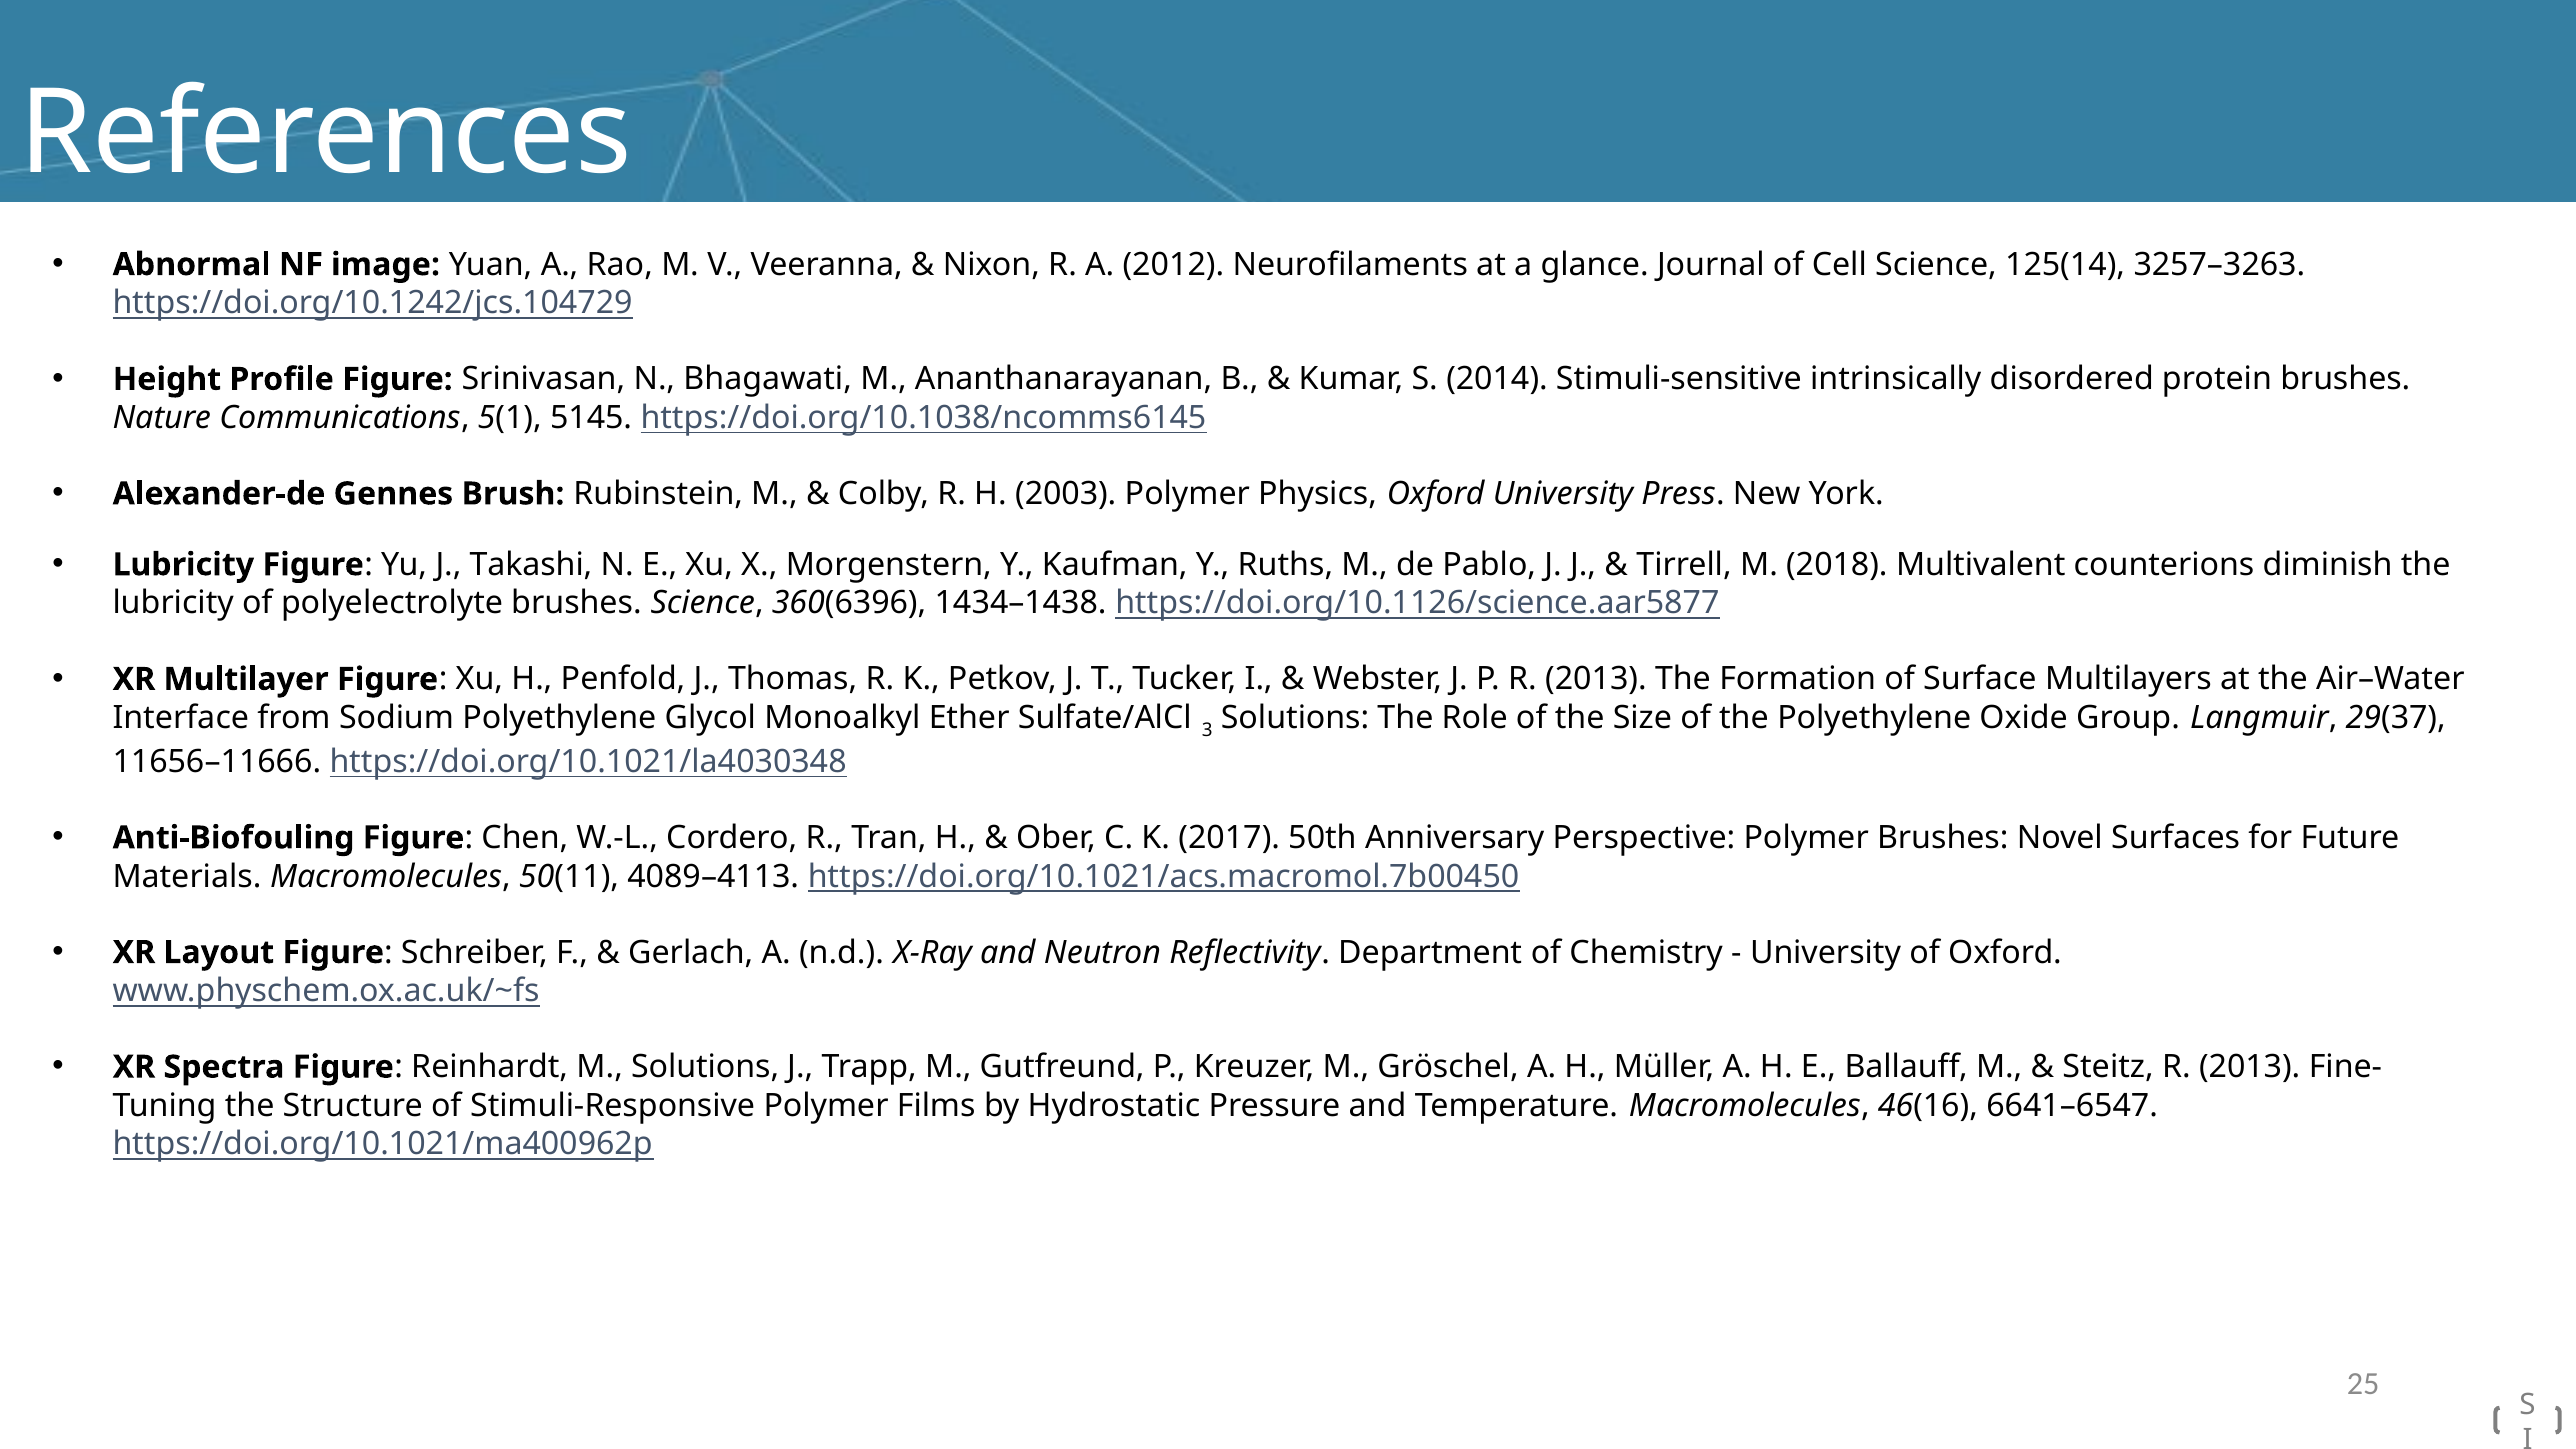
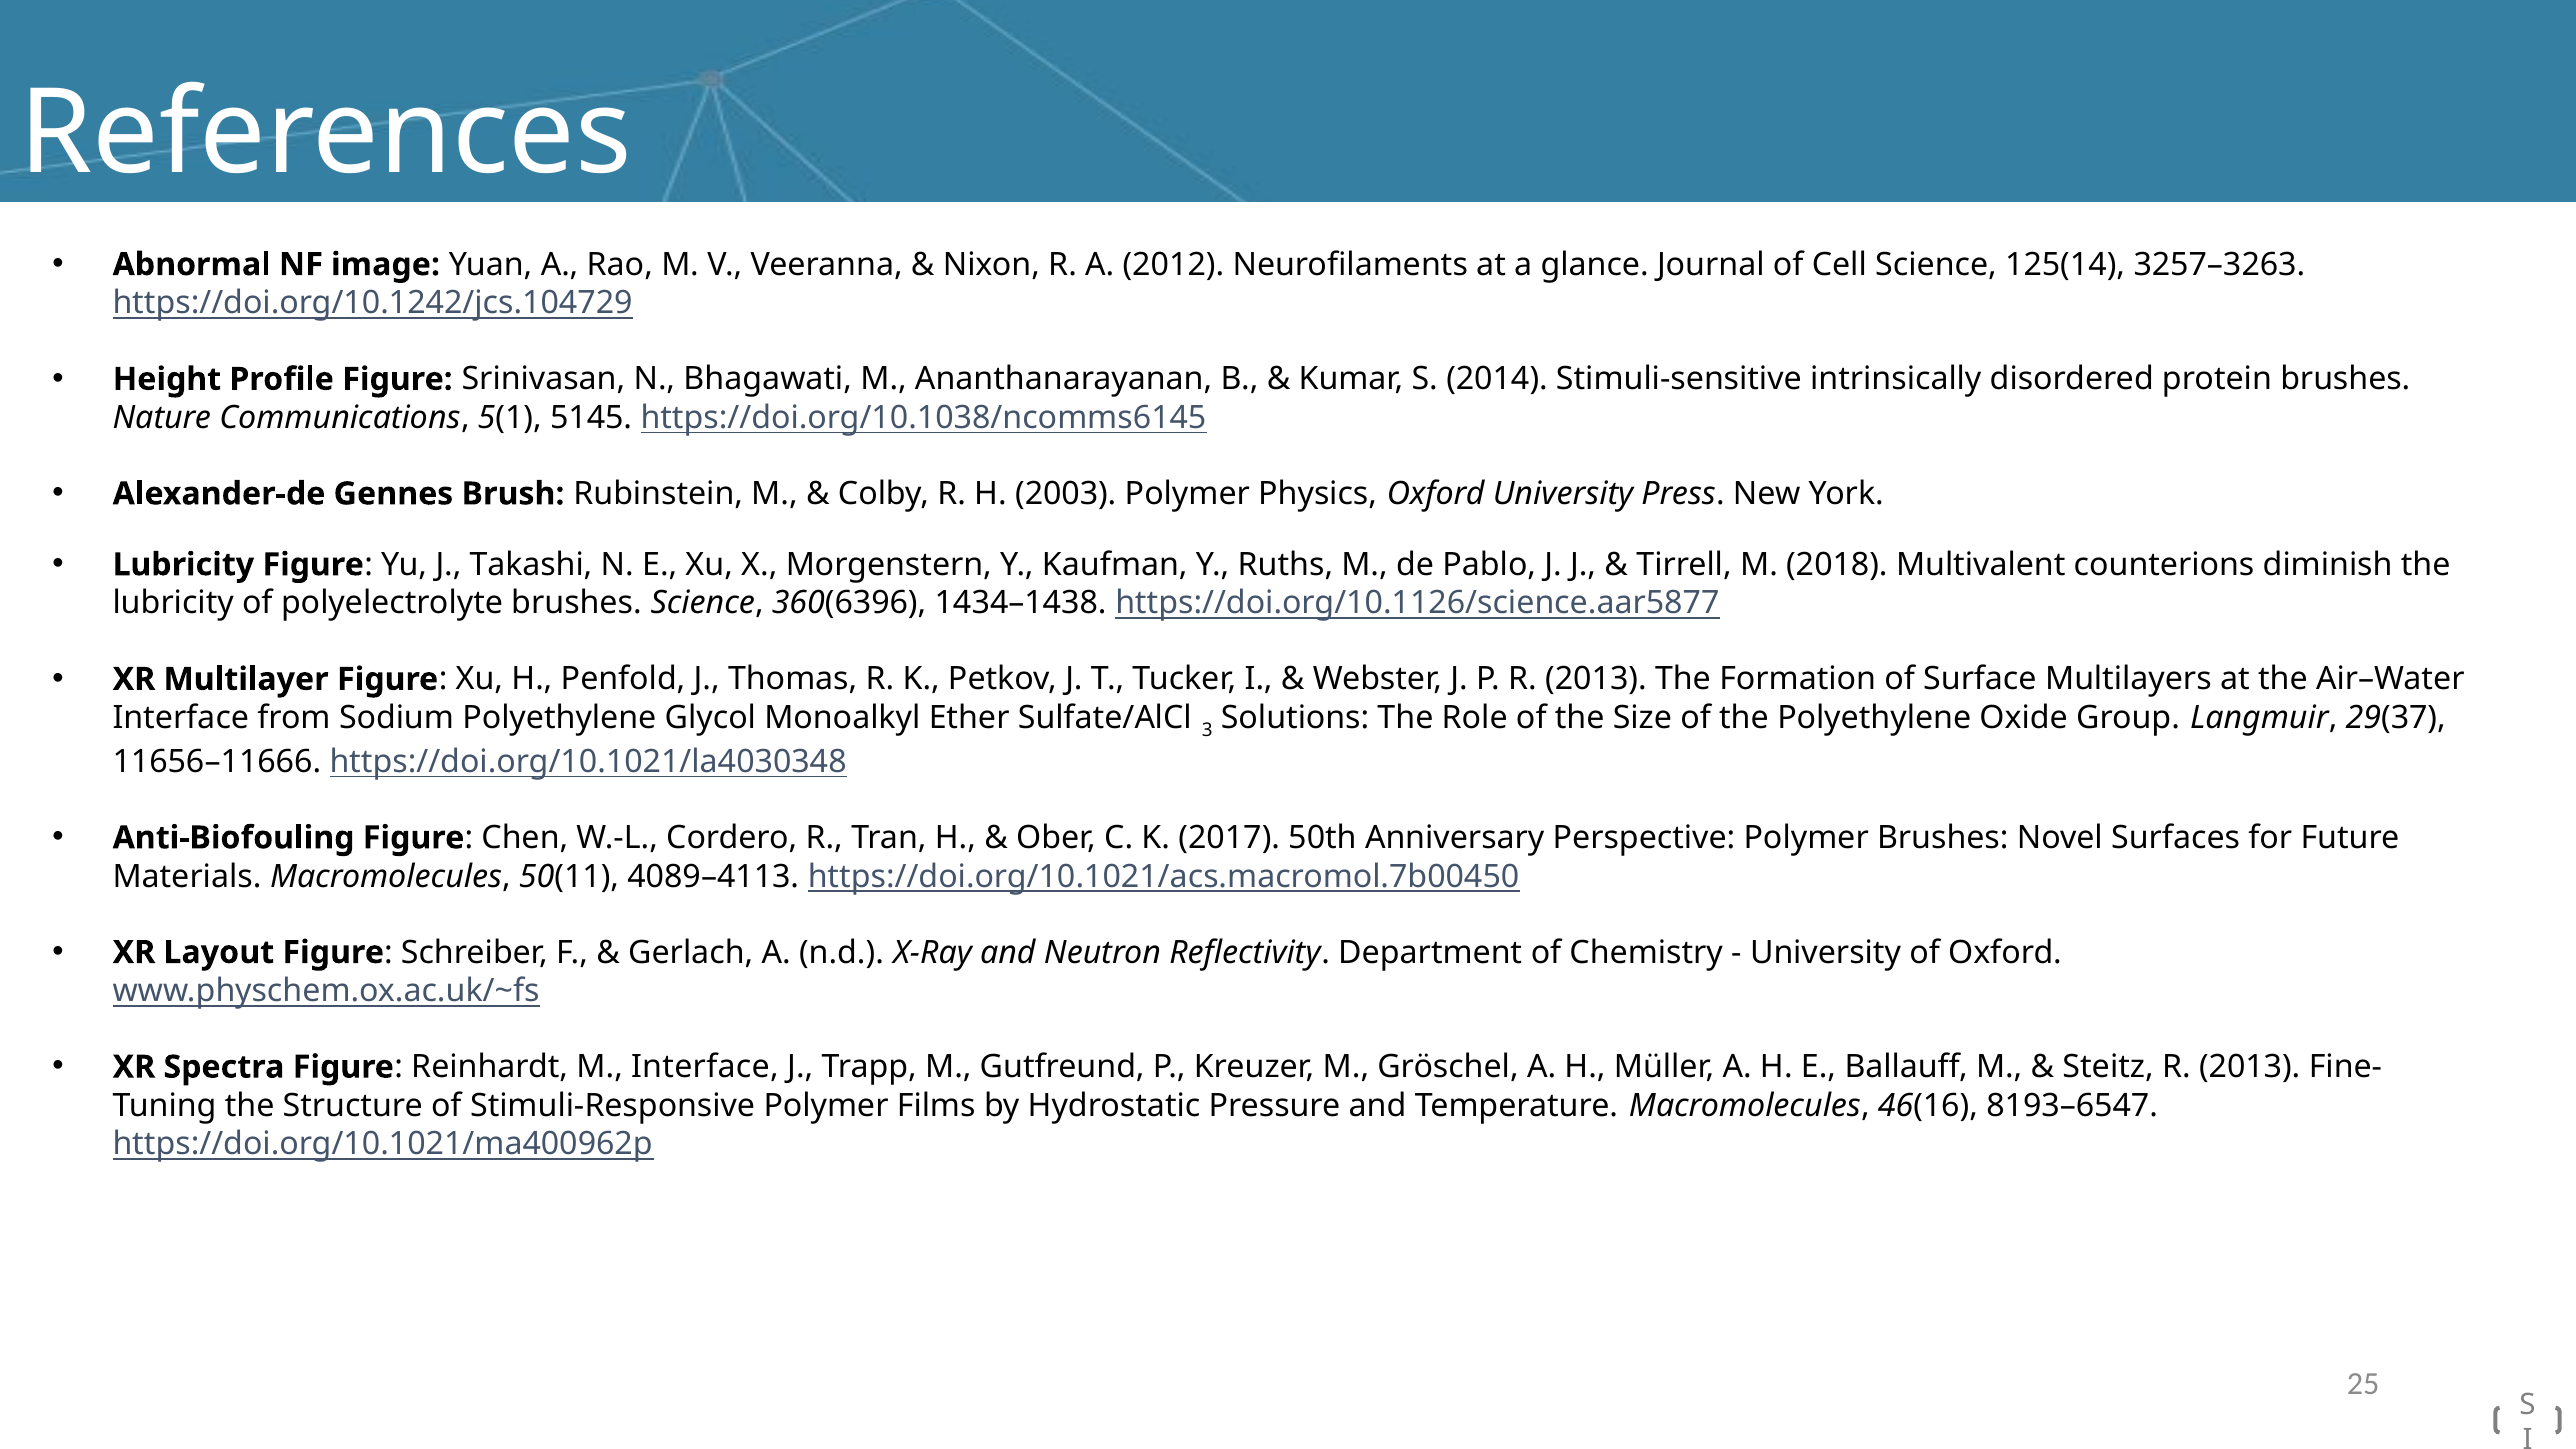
M Solutions: Solutions -> Interface (705, 1067)
6641–6547: 6641–6547 -> 8193–6547 (2072, 1106)
